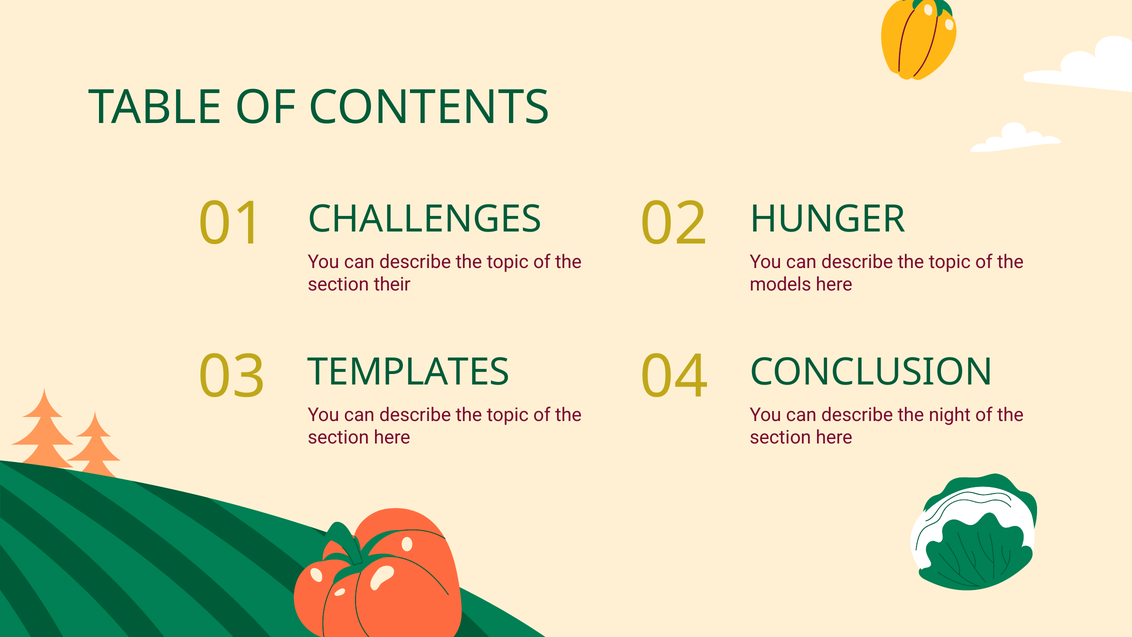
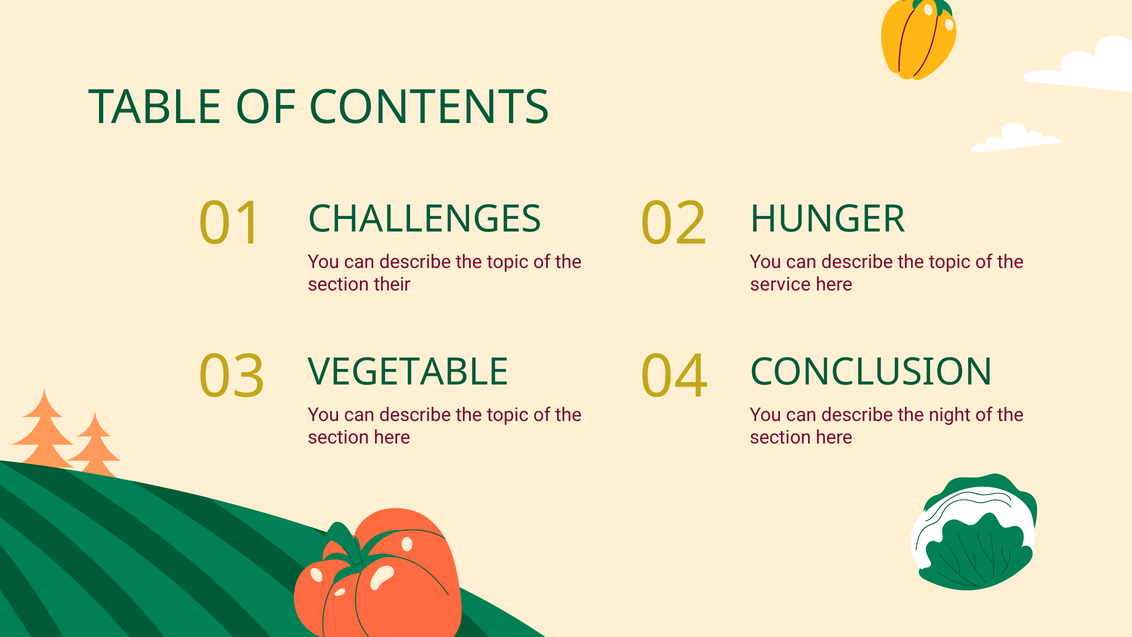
models: models -> service (780, 285)
TEMPLATES: TEMPLATES -> VEGETABLE (408, 372)
